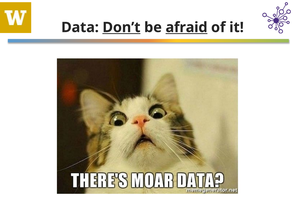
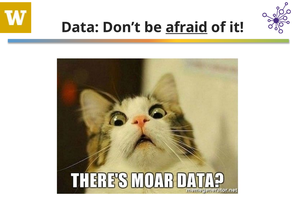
Don’t underline: present -> none (121, 27)
